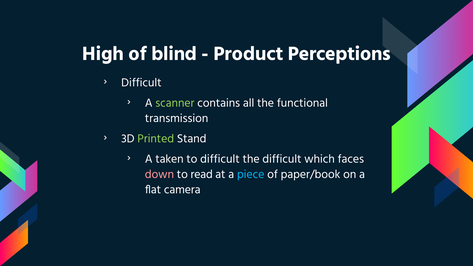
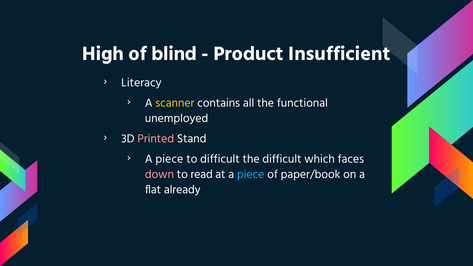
Perceptions: Perceptions -> Insufficient (339, 54)
Difficult: Difficult -> Literacy (141, 83)
scanner colour: light green -> yellow (175, 103)
transmission: transmission -> unemployed (177, 118)
Printed colour: light green -> pink (156, 139)
taken: taken -> piece (169, 159)
camera: camera -> already (182, 189)
